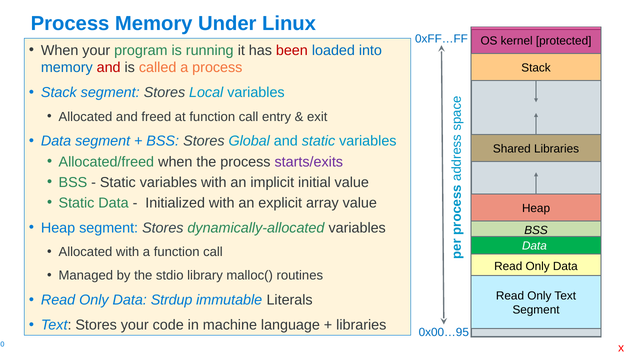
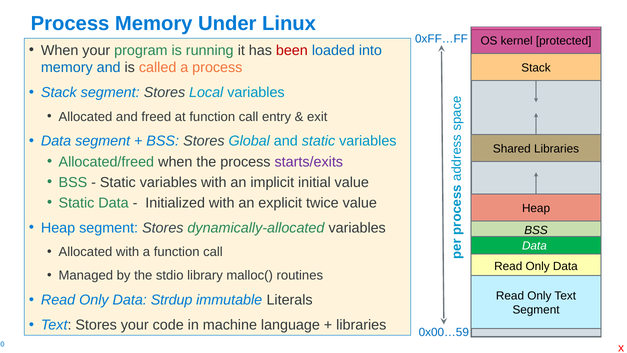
and colour: red -> blue (109, 67)
array: array -> twice (322, 203)
0x00…95: 0x00…95 -> 0x00…59 (444, 332)
